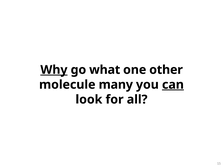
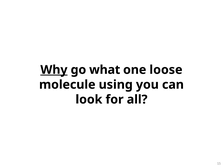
other: other -> loose (166, 70)
many: many -> using (116, 85)
can underline: present -> none (173, 85)
